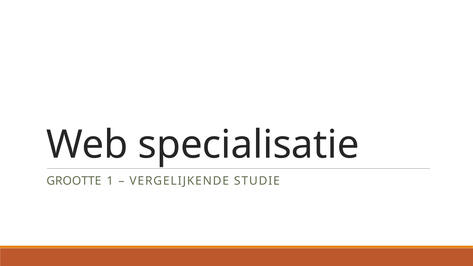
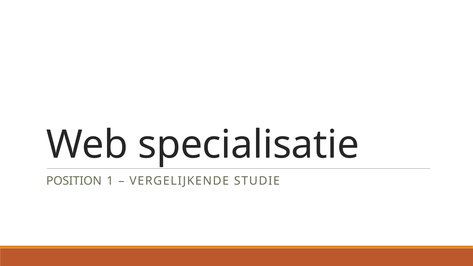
GROOTTE: GROOTTE -> POSITION (74, 181)
